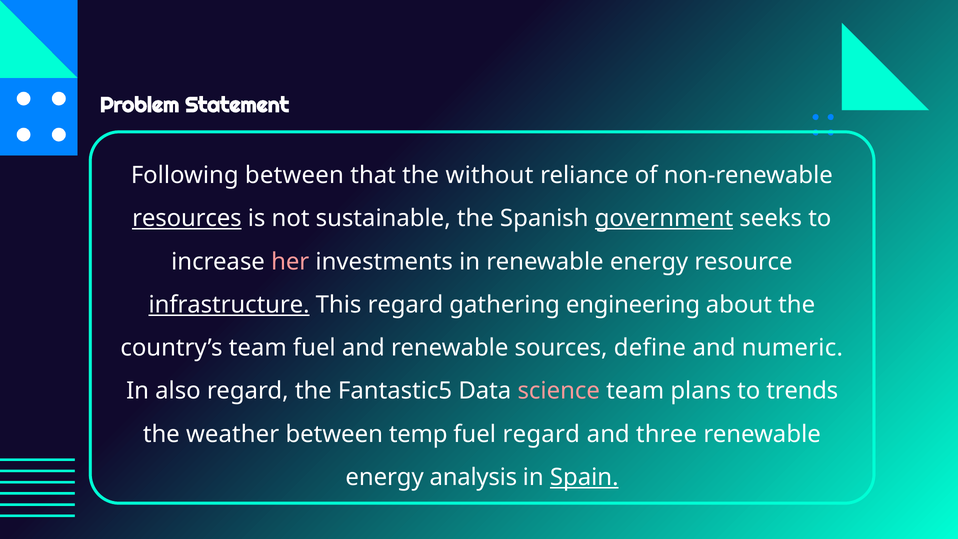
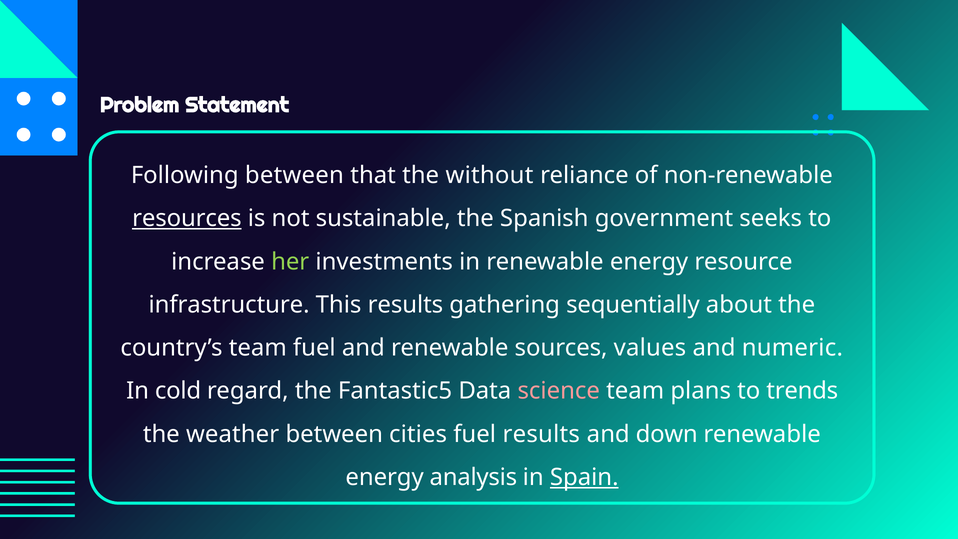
government underline: present -> none (664, 219)
her colour: pink -> light green (290, 262)
infrastructure underline: present -> none (229, 305)
This regard: regard -> results (405, 305)
engineering: engineering -> sequentially (633, 305)
define: define -> values (650, 348)
also: also -> cold (178, 391)
temp: temp -> cities (418, 434)
fuel regard: regard -> results (541, 434)
three: three -> down (667, 434)
